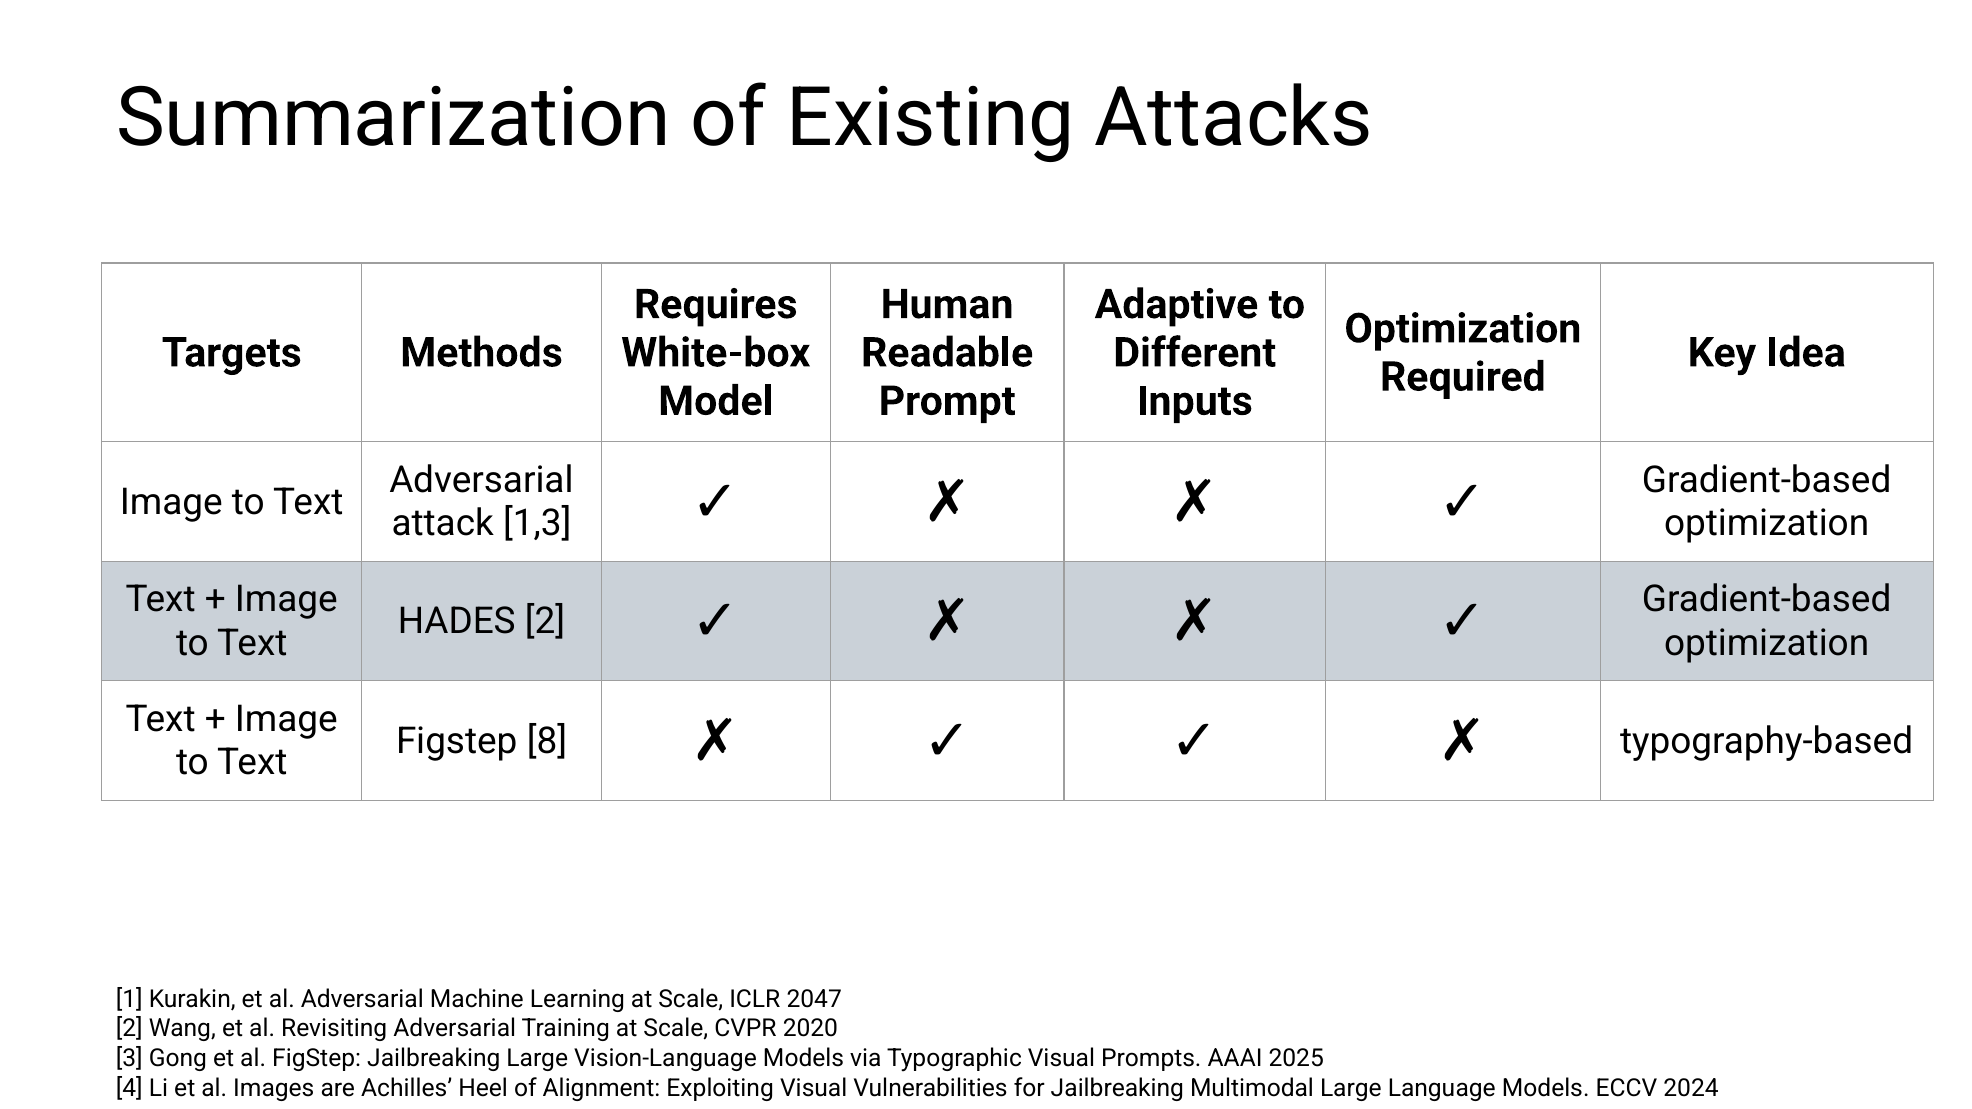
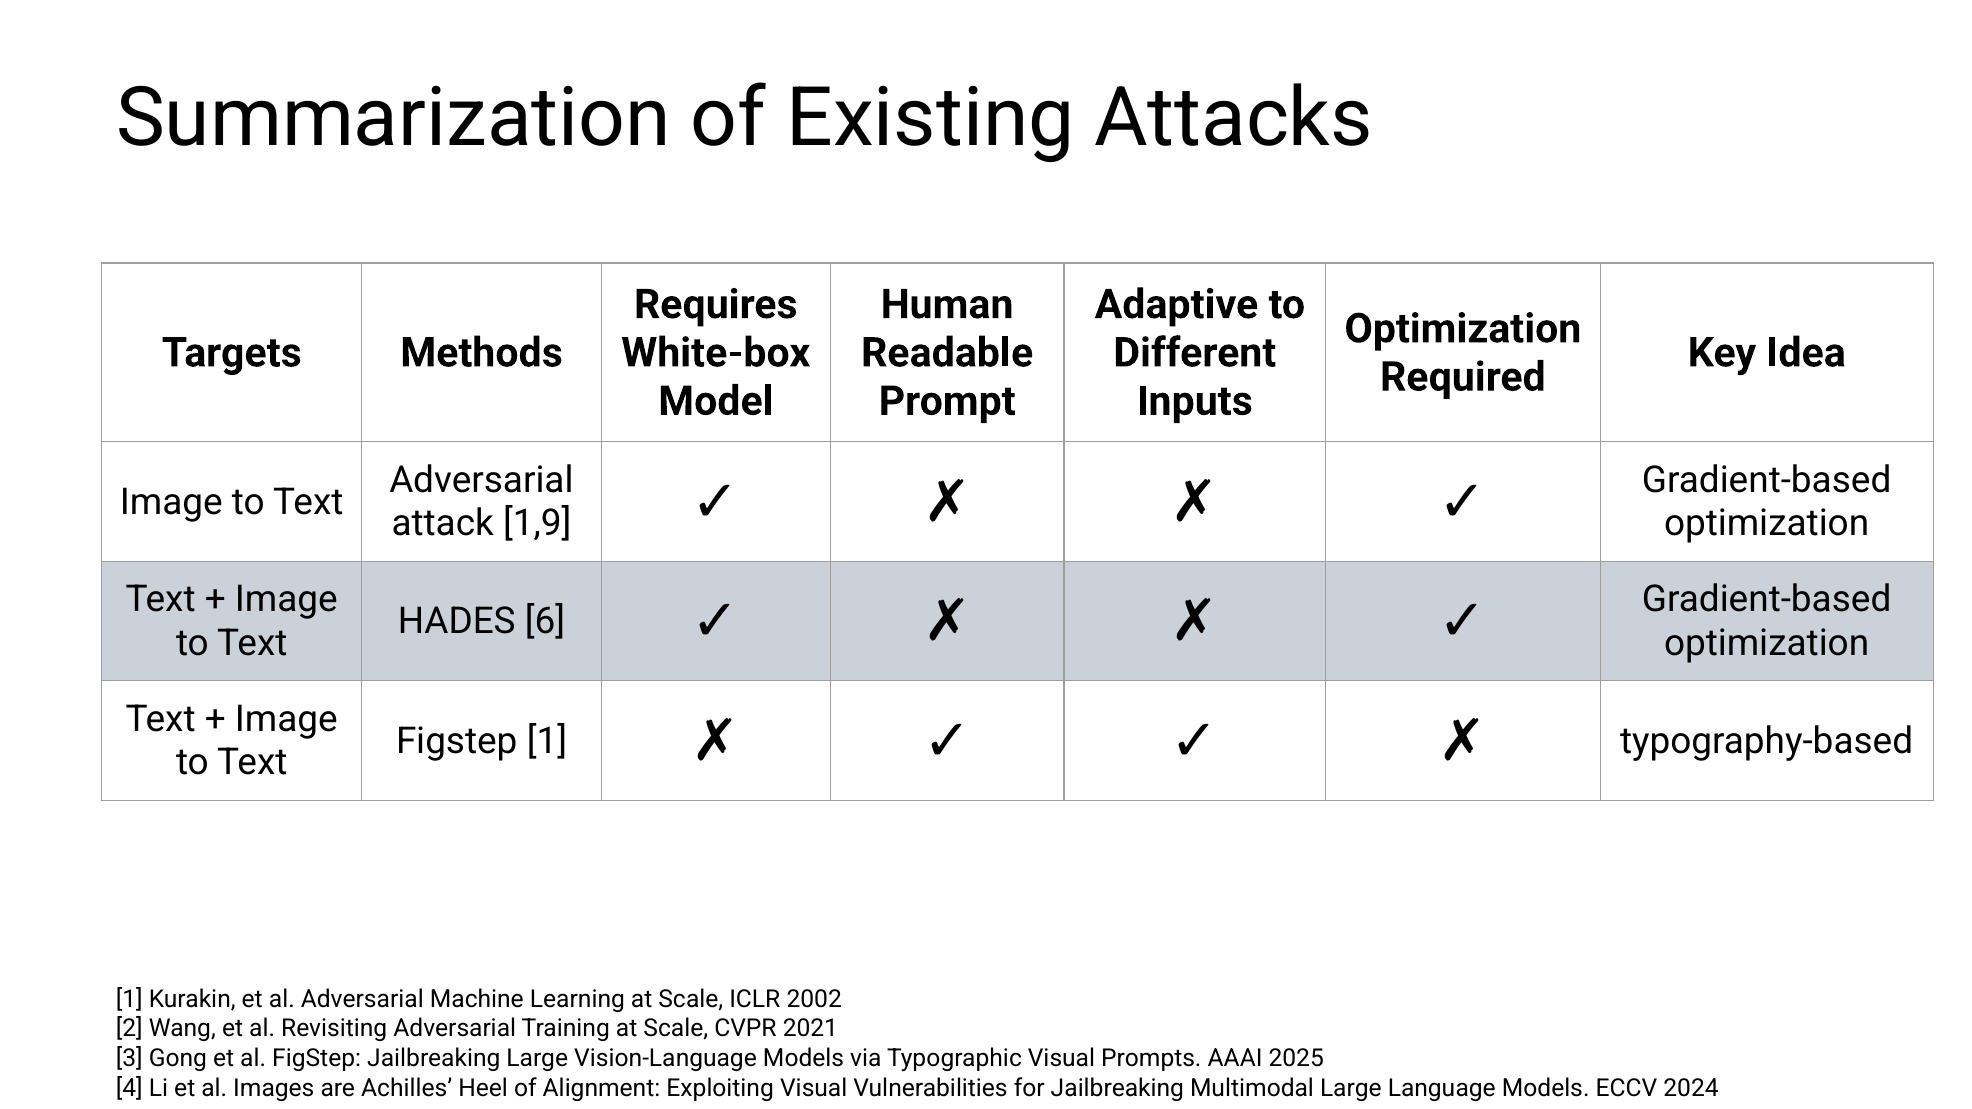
1,3: 1,3 -> 1,9 (537, 524)
HADES 2: 2 -> 6 (545, 622)
Figstep 8: 8 -> 1 (547, 741)
2047: 2047 -> 2002 (814, 1000)
2020: 2020 -> 2021 (810, 1029)
